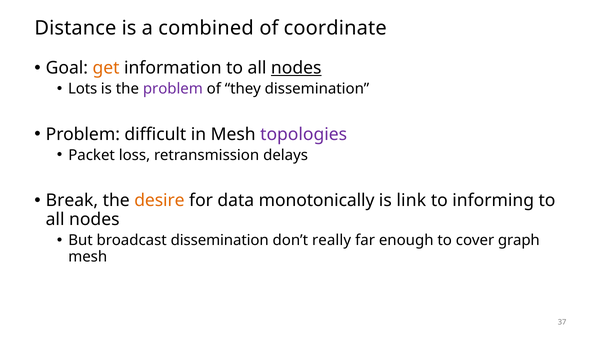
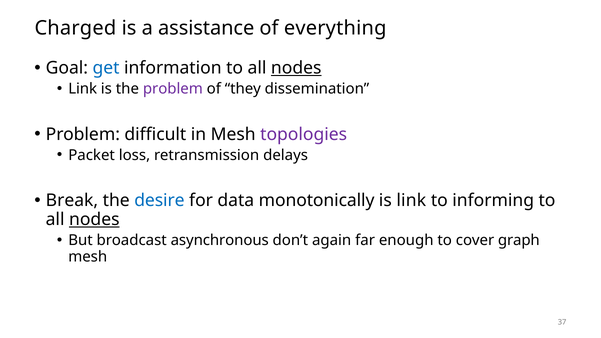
Distance: Distance -> Charged (75, 28)
combined: combined -> assistance (206, 28)
coordinate: coordinate -> everything (335, 28)
get colour: orange -> blue (106, 68)
Lots: Lots -> Link (83, 89)
desire colour: orange -> blue (159, 201)
nodes underline: none -> present (94, 220)
broadcast dissemination: dissemination -> asynchronous (220, 240)
really: really -> again (332, 240)
